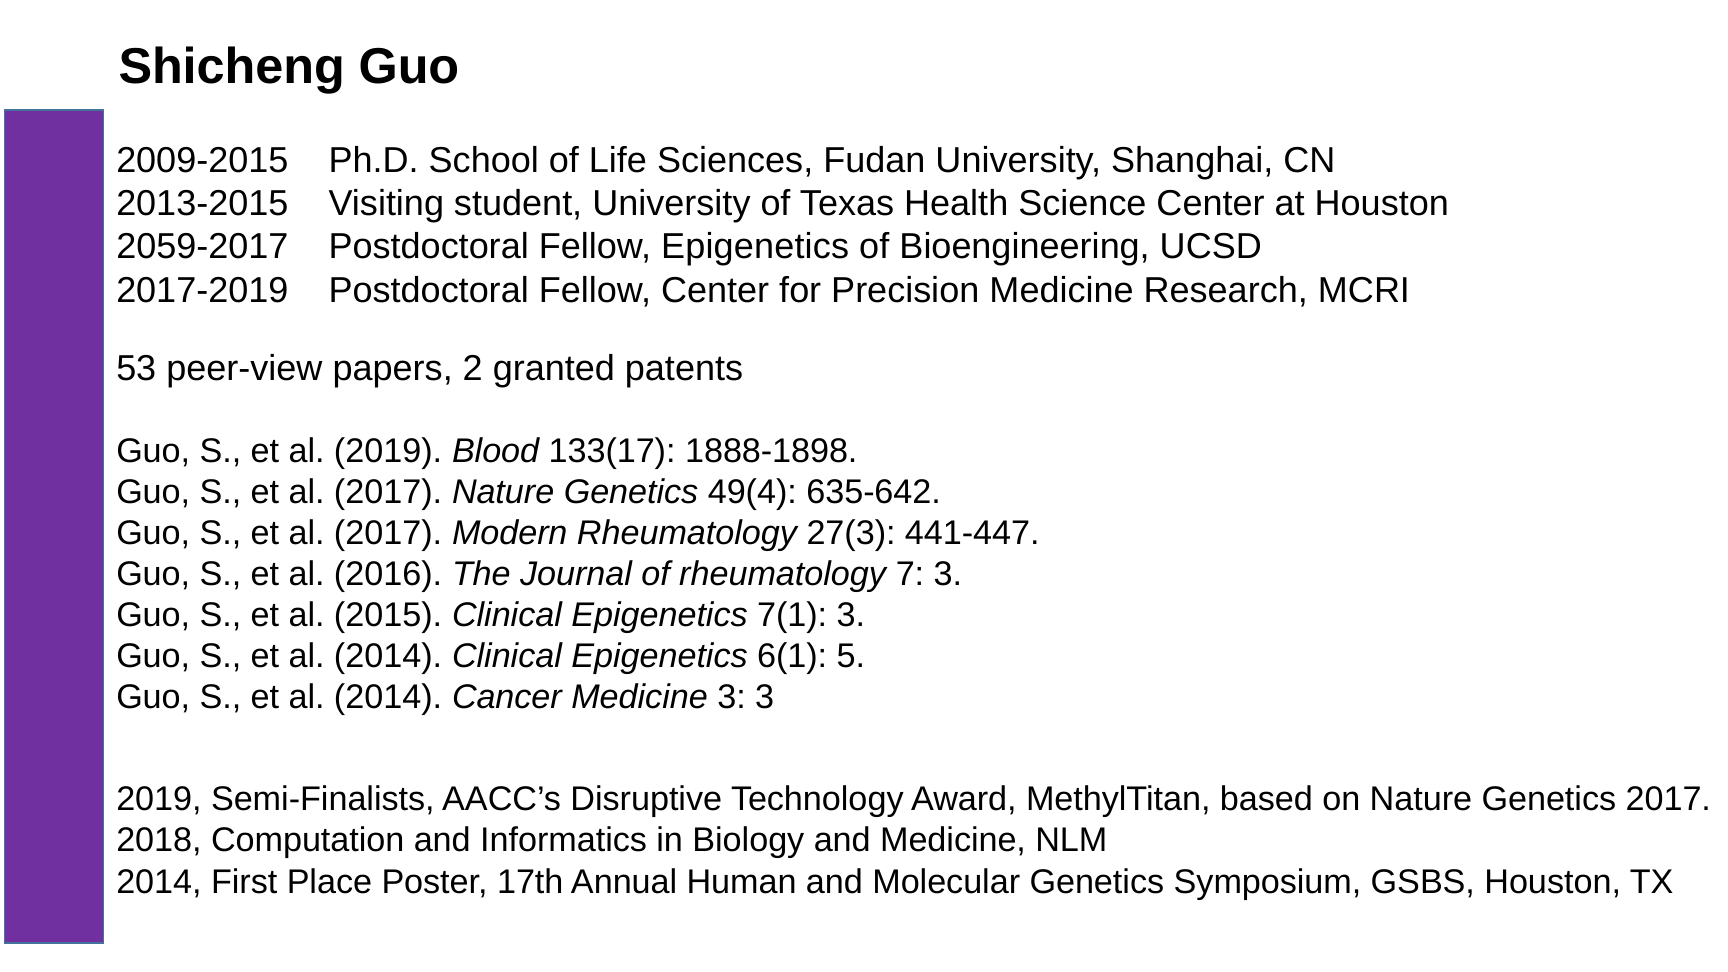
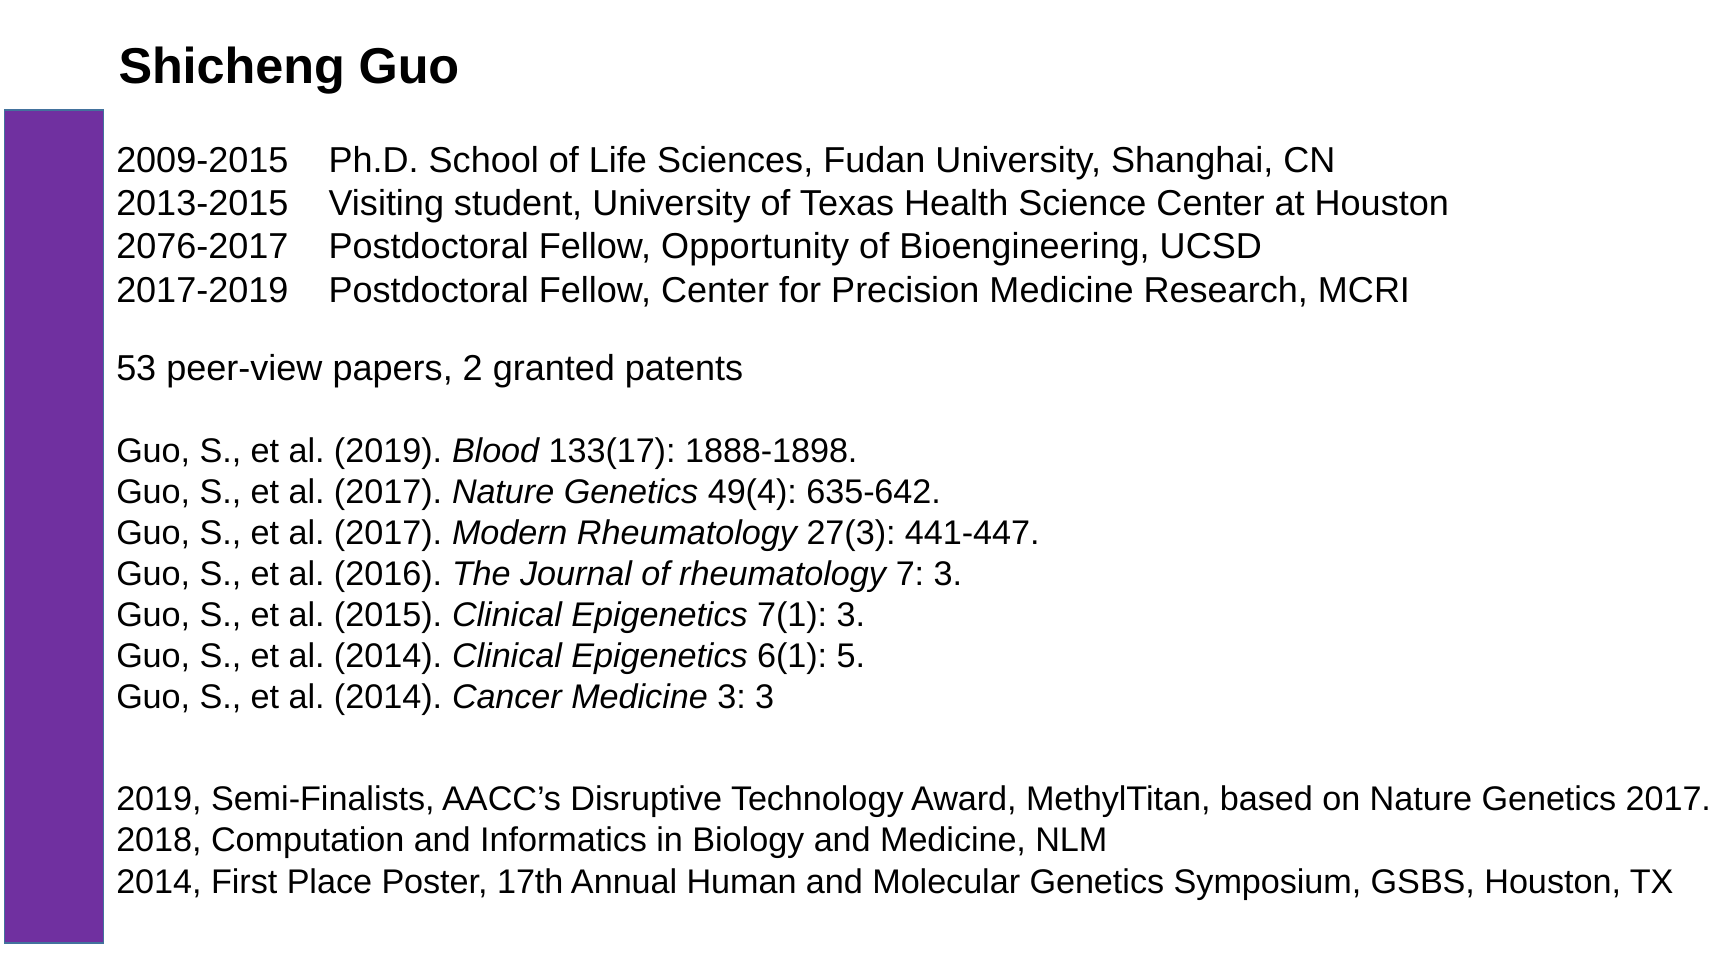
2059-2017: 2059-2017 -> 2076-2017 (202, 247)
Fellow Epigenetics: Epigenetics -> Opportunity (755, 247)
